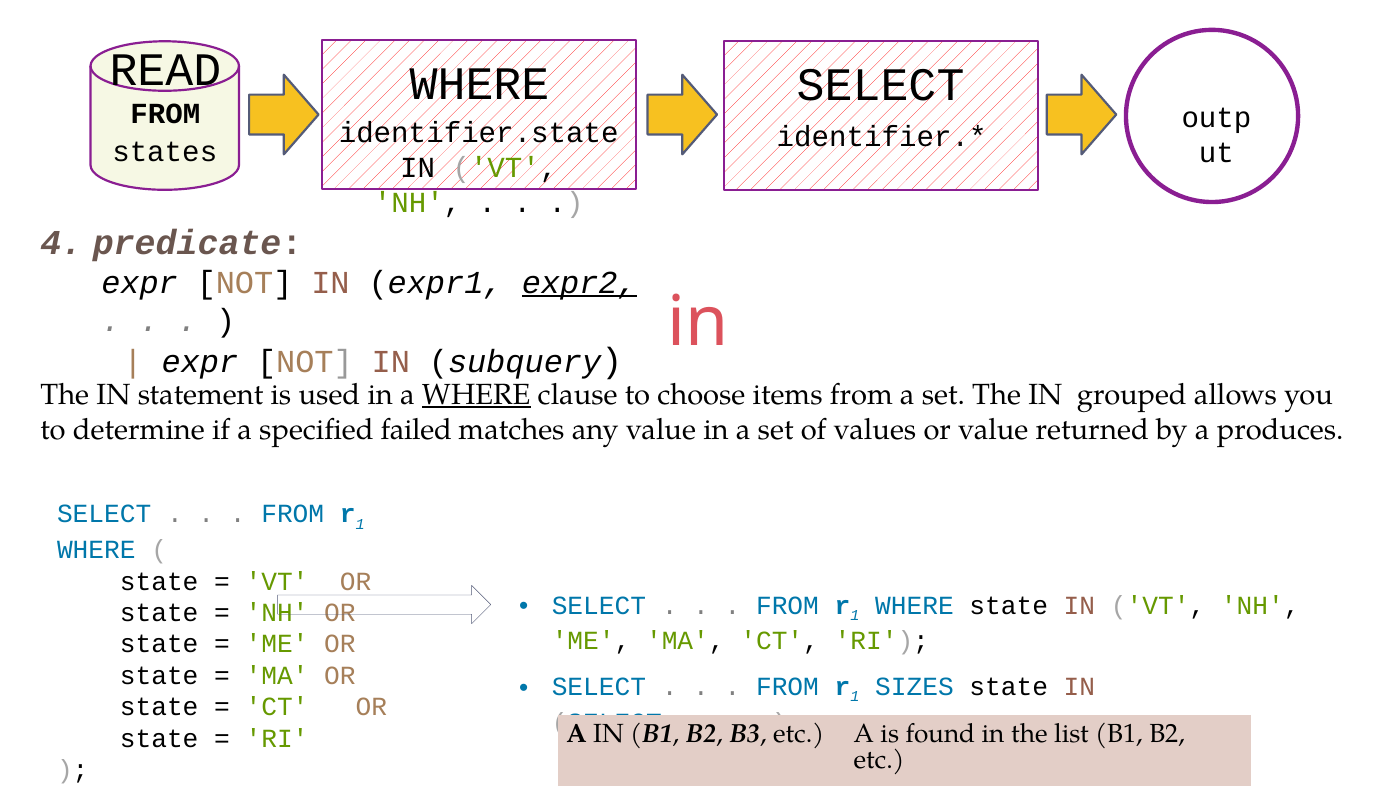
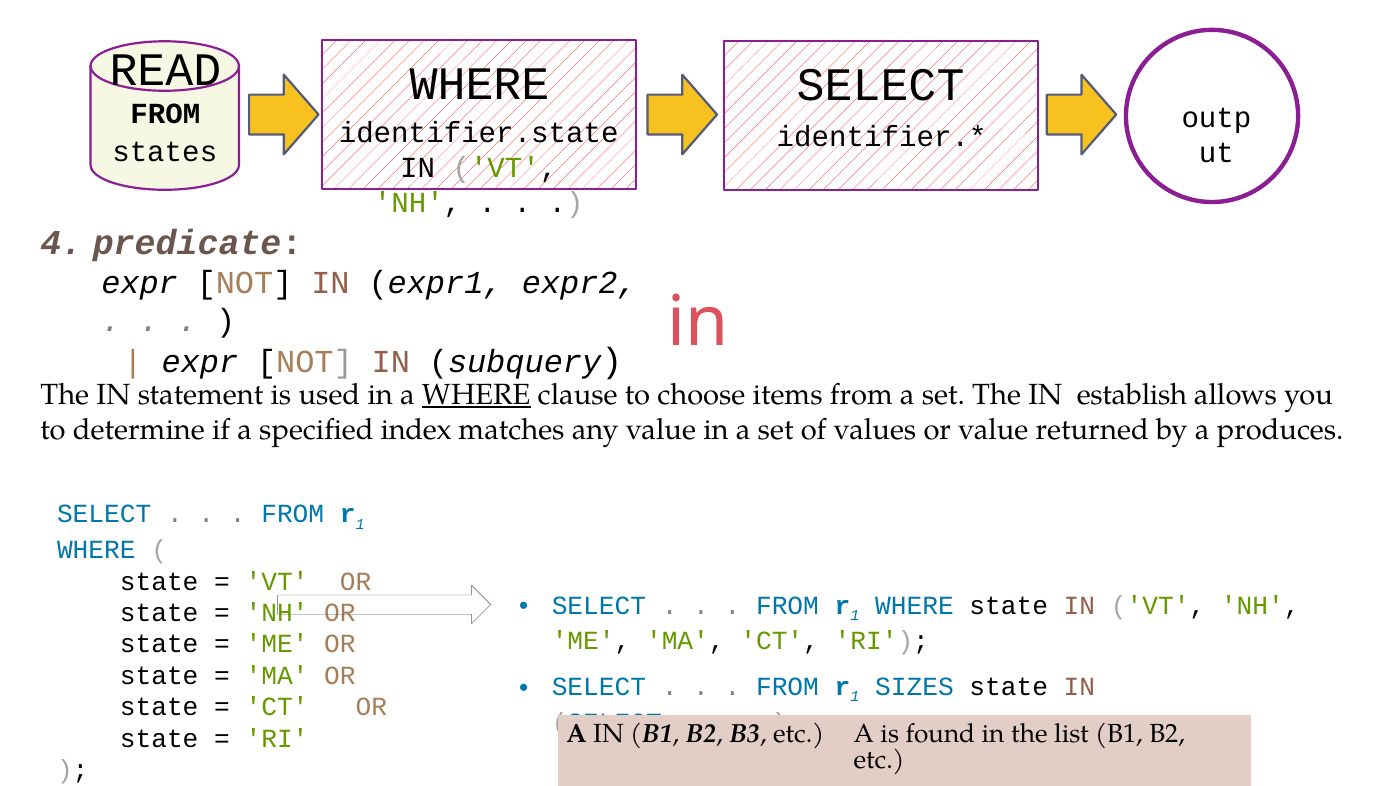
expr2 underline: present -> none (579, 283)
grouped: grouped -> establish (1132, 395)
failed: failed -> index (416, 430)
